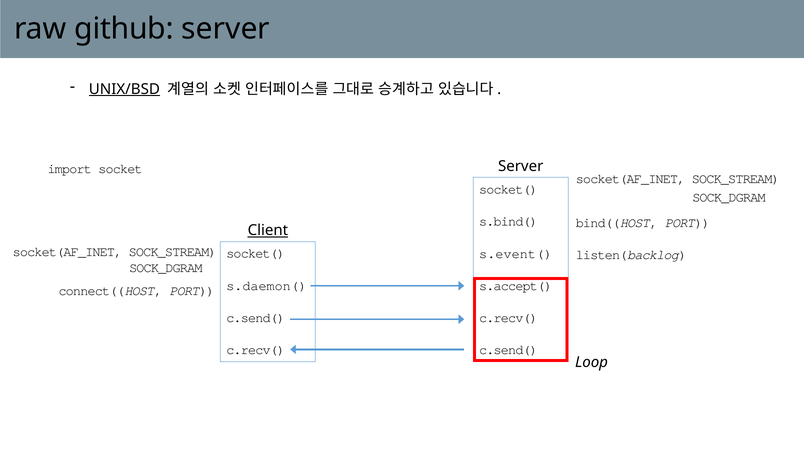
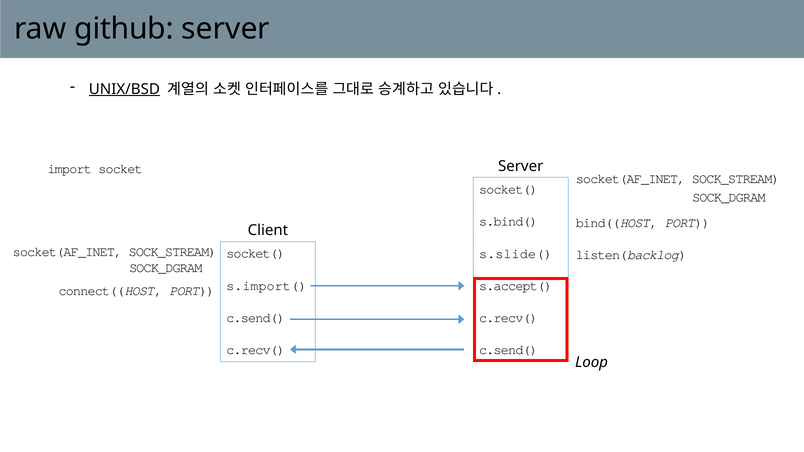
Client underline: present -> none (268, 230)
s.event(: s.event( -> s.slide( (516, 254)
s.daemon(: s.daemon( -> s.import( (267, 286)
